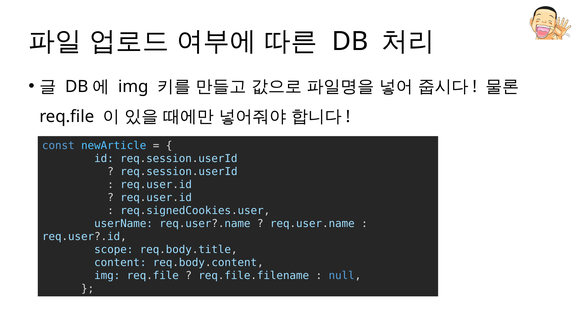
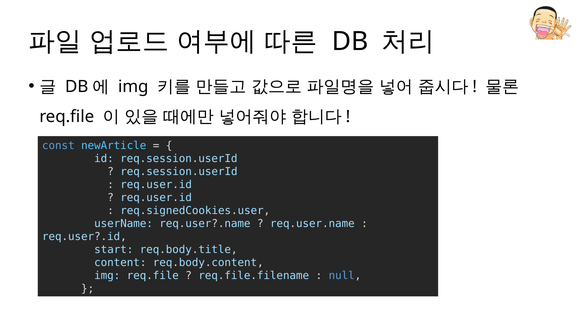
scope: scope -> start (114, 250)
